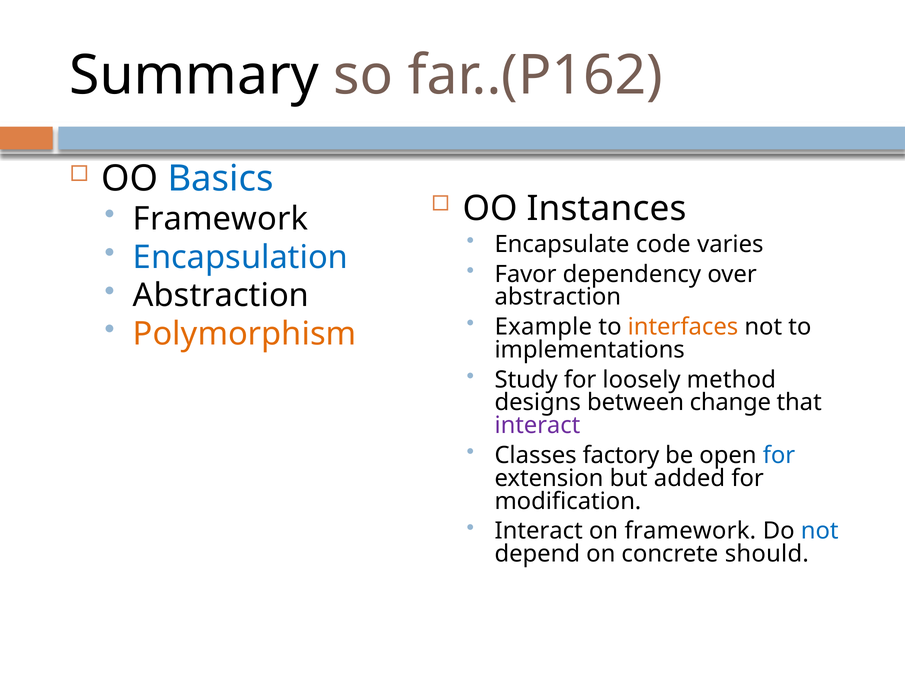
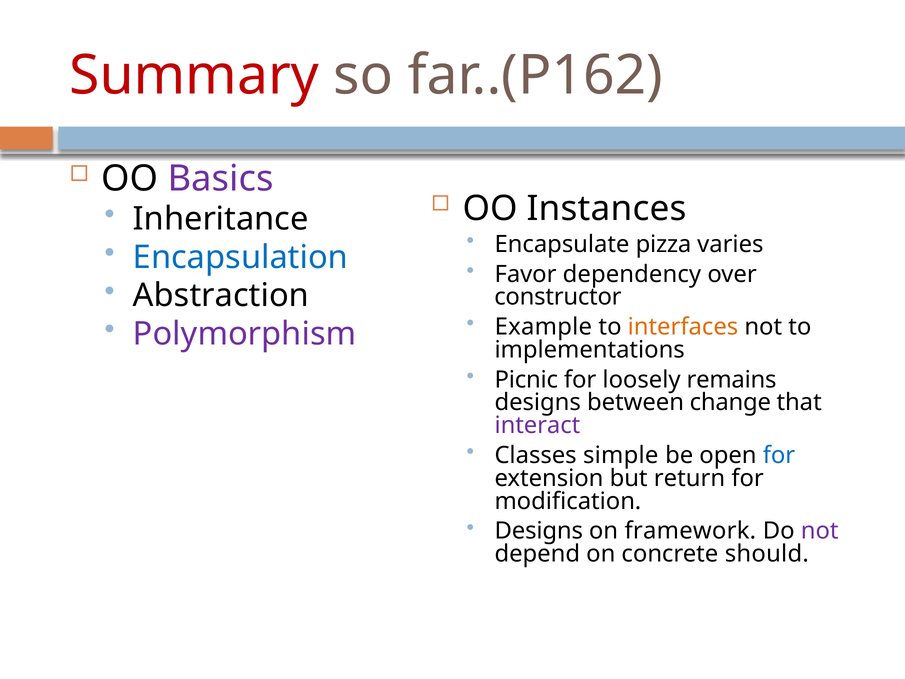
Summary colour: black -> red (194, 75)
Basics colour: blue -> purple (221, 179)
Framework: Framework -> Inheritance (221, 219)
code: code -> pizza (664, 244)
abstraction: abstraction -> constructor (558, 297)
Polymorphism colour: orange -> purple (245, 334)
Study: Study -> Picnic (526, 379)
method: method -> remains (732, 379)
factory: factory -> simple (621, 455)
added: added -> return (690, 478)
Interact: Interact -> Designs (539, 531)
not colour: blue -> purple (820, 531)
